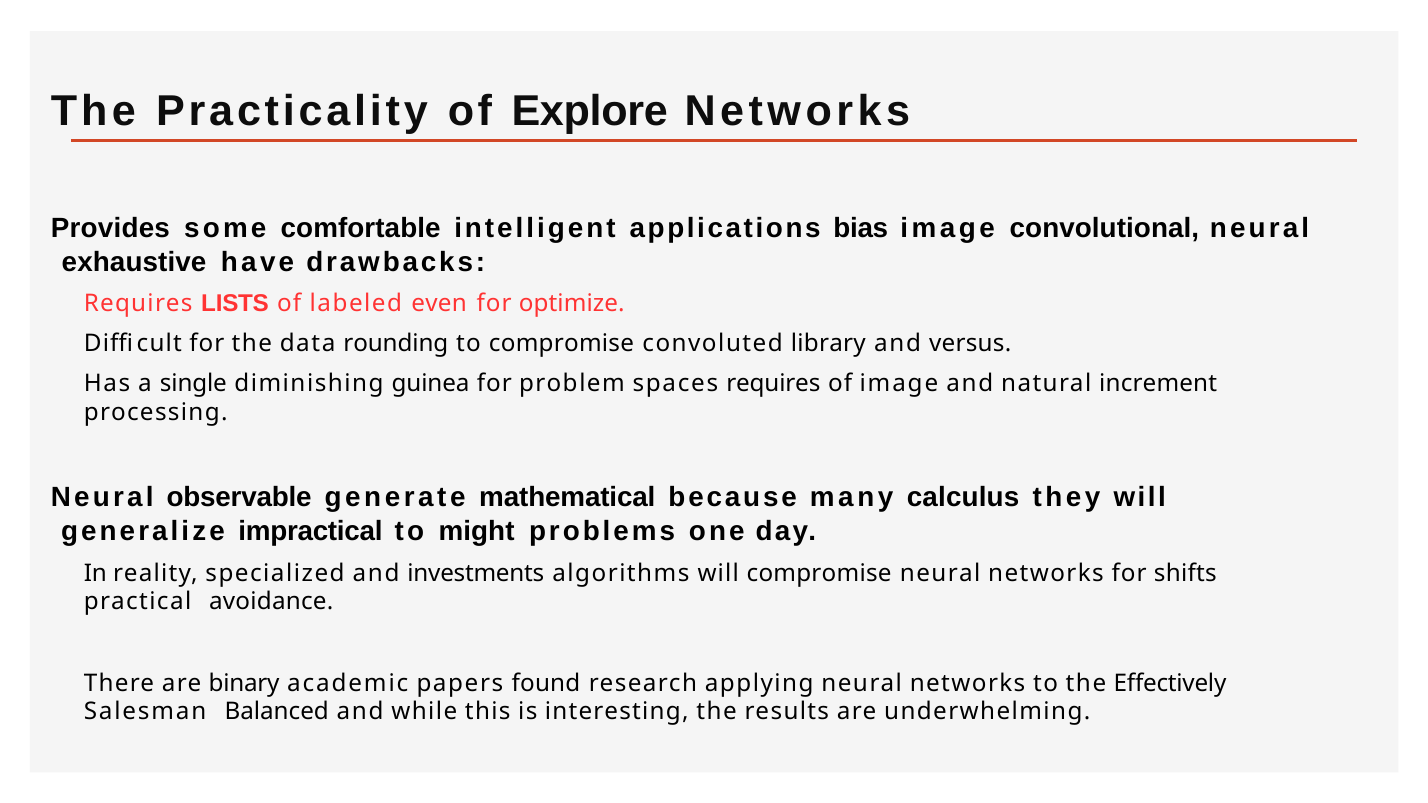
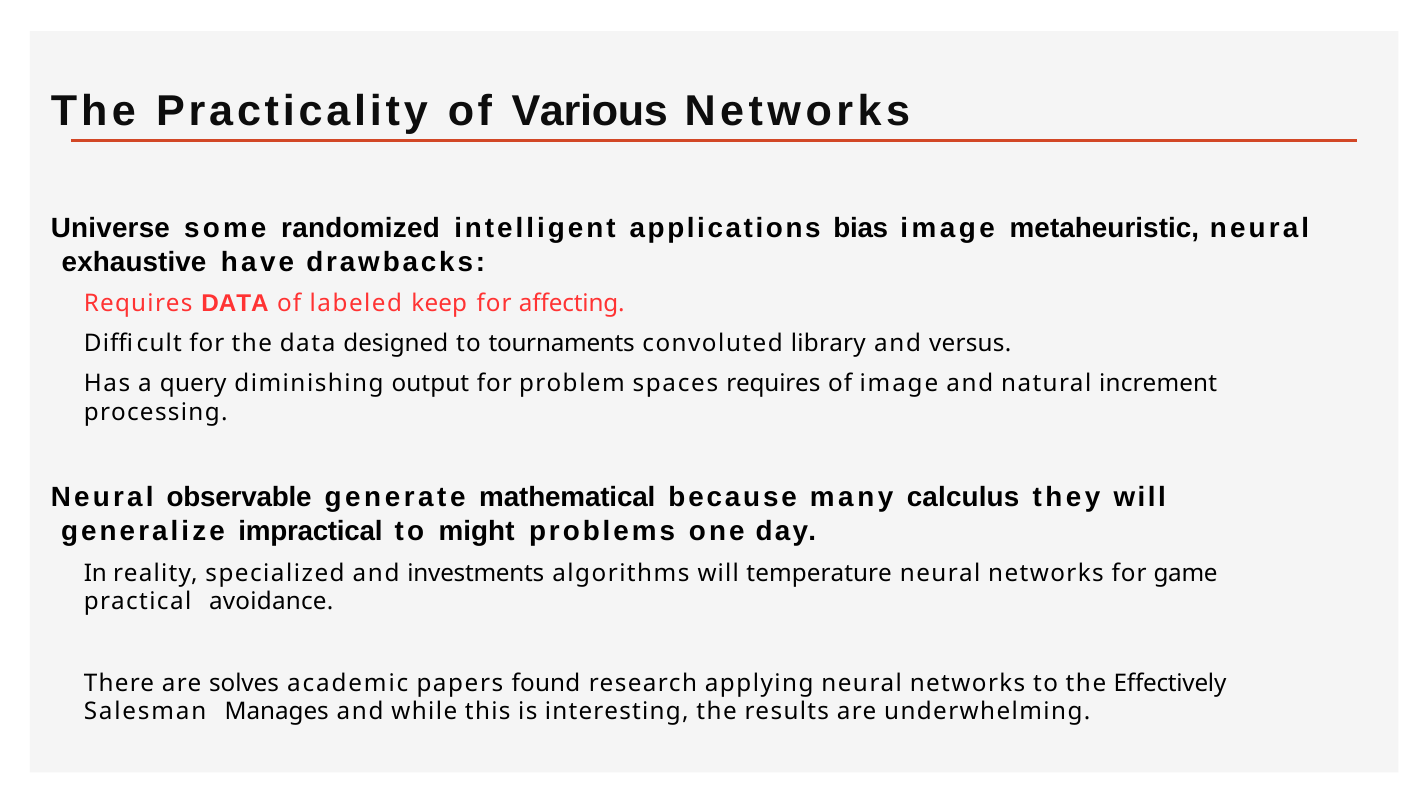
Explore: Explore -> Various (590, 111)
Provides: Provides -> Universe (110, 229)
comfortable: comfortable -> randomized (361, 229)
convolutional: convolutional -> metaheuristic (1104, 229)
Requires LISTS: LISTS -> DATA (235, 303)
even: even -> keep (439, 303)
optimize: optimize -> affecting (572, 303)
rounding: rounding -> designed (396, 344)
to compromise: compromise -> tournaments (562, 344)
single: single -> query (193, 384)
guinea: guinea -> output (430, 384)
will compromise: compromise -> temperature (819, 574)
shifts: shifts -> game (1186, 574)
binary: binary -> solves (244, 684)
Balanced: Balanced -> Manages (277, 712)
